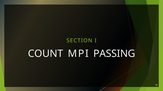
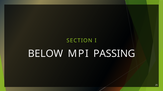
COUNT: COUNT -> BELOW (46, 54)
